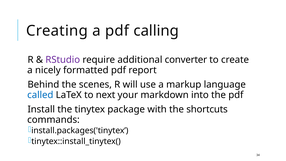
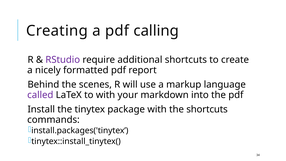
additional converter: converter -> shortcuts (186, 60)
called colour: blue -> purple (40, 95)
to next: next -> with (106, 95)
